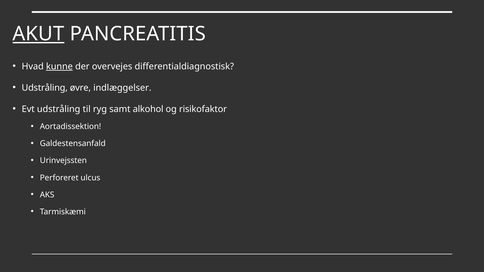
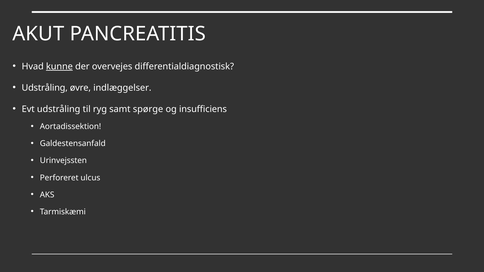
AKUT underline: present -> none (38, 34)
alkohol: alkohol -> spørge (148, 109)
risikofaktor: risikofaktor -> insufficiens (203, 109)
